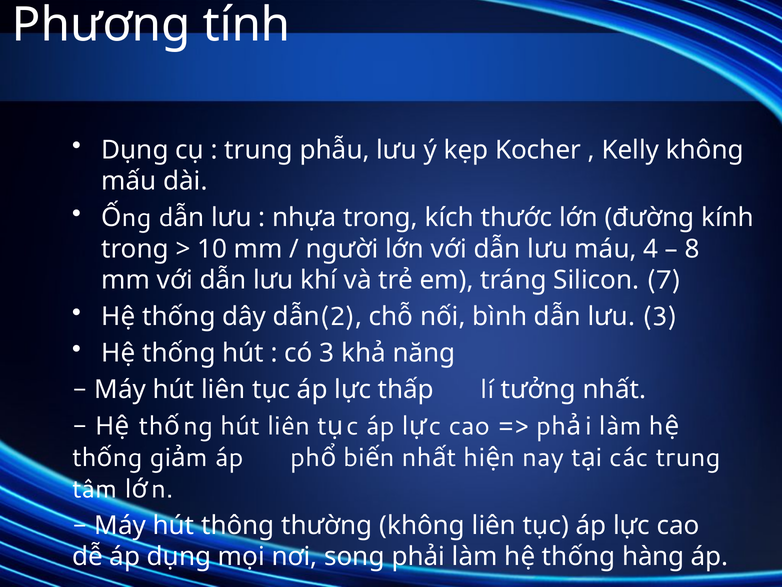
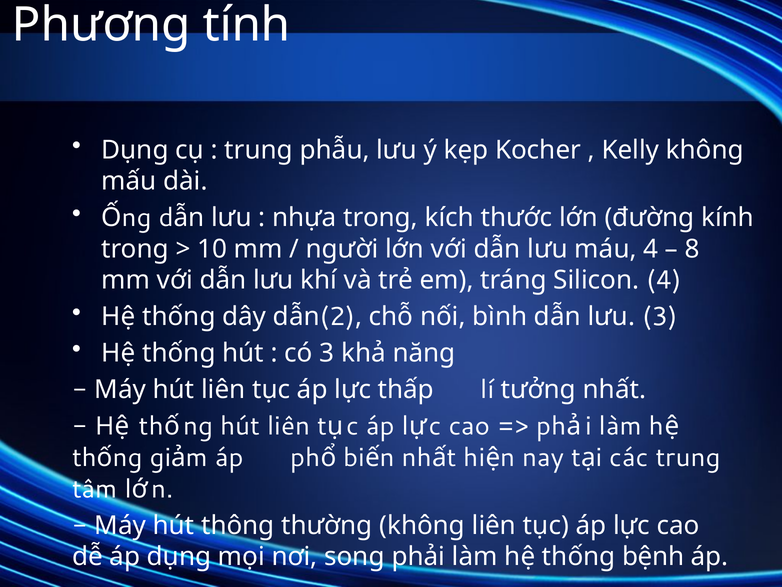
Silicon 7: 7 -> 4 (664, 280)
hàng: hàng -> bệnh (653, 556)
